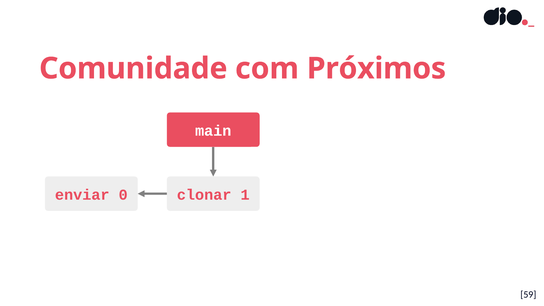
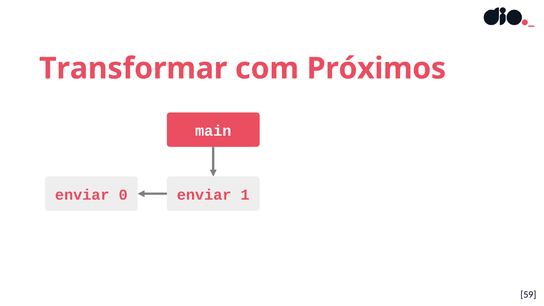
Comunidade: Comunidade -> Transformar (133, 69)
0 clonar: clonar -> enviar (204, 195)
